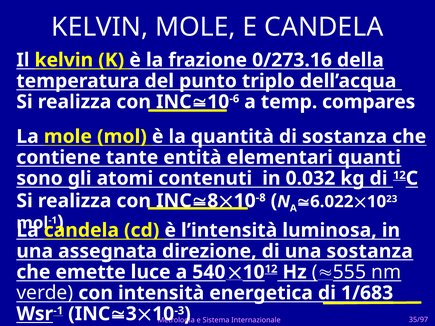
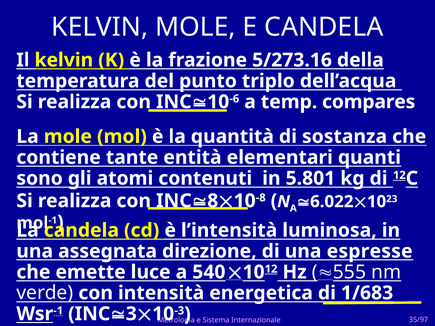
0/273.16: 0/273.16 -> 5/273.16 (292, 60)
0.032: 0.032 -> 5.801 (310, 178)
una sostanza: sostanza -> espresse (370, 251)
